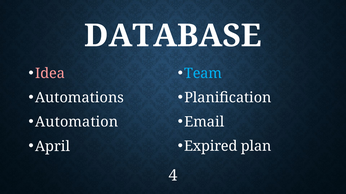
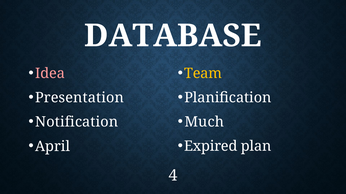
Team colour: light blue -> yellow (203, 74)
Automations: Automations -> Presentation (79, 98)
Automation: Automation -> Notification (77, 122)
Email: Email -> Much (204, 122)
